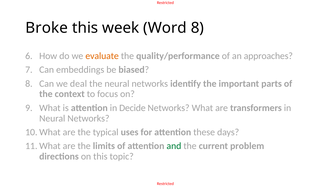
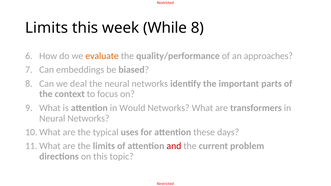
Broke: Broke -> Limits (47, 28)
Word: Word -> While (165, 28)
Decide: Decide -> Would (132, 108)
and colour: green -> red (174, 146)
